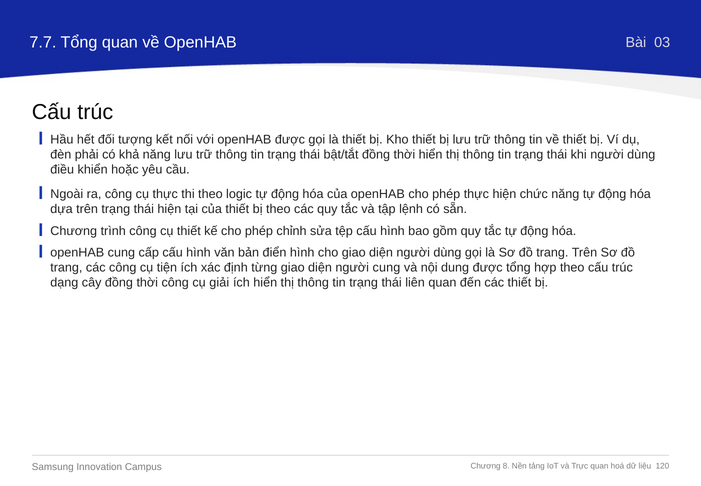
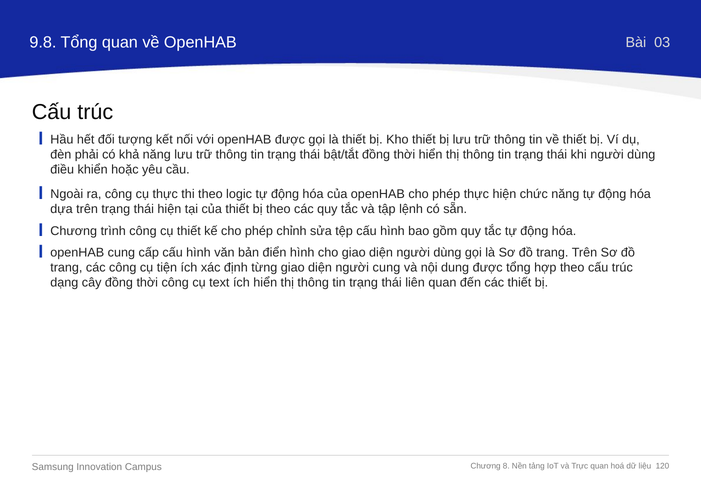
7.7: 7.7 -> 9.8 (43, 42)
giải: giải -> text (219, 282)
